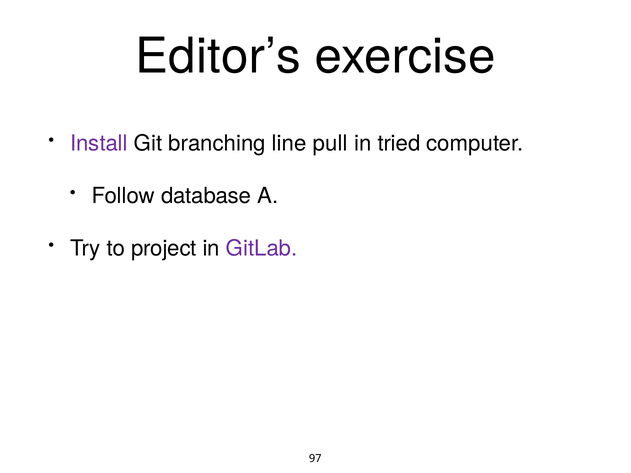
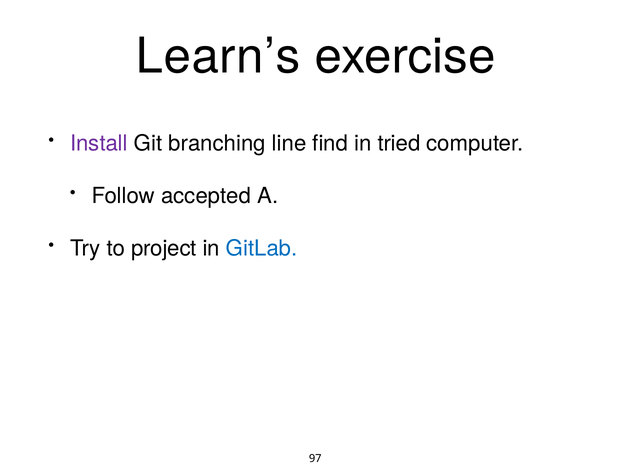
Editor’s: Editor’s -> Learn’s (218, 57)
pull: pull -> find (330, 143)
database: database -> accepted (206, 196)
GitLab colour: purple -> blue (262, 248)
